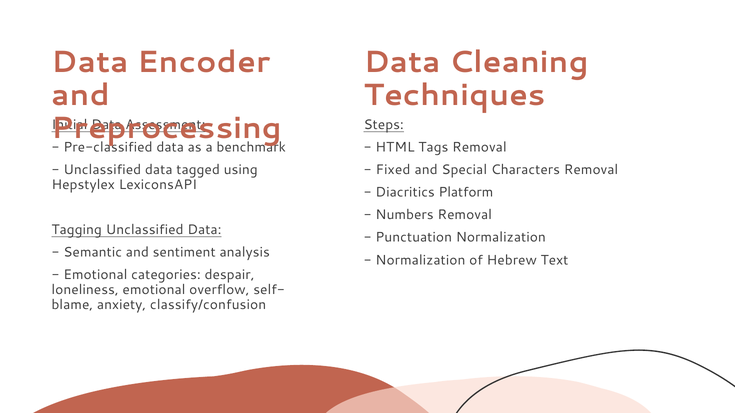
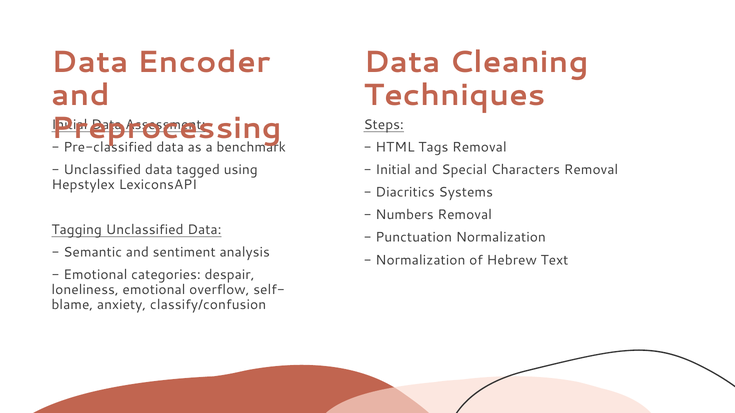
Fixed: Fixed -> Initial (393, 170)
Platform: Platform -> Systems (466, 193)
